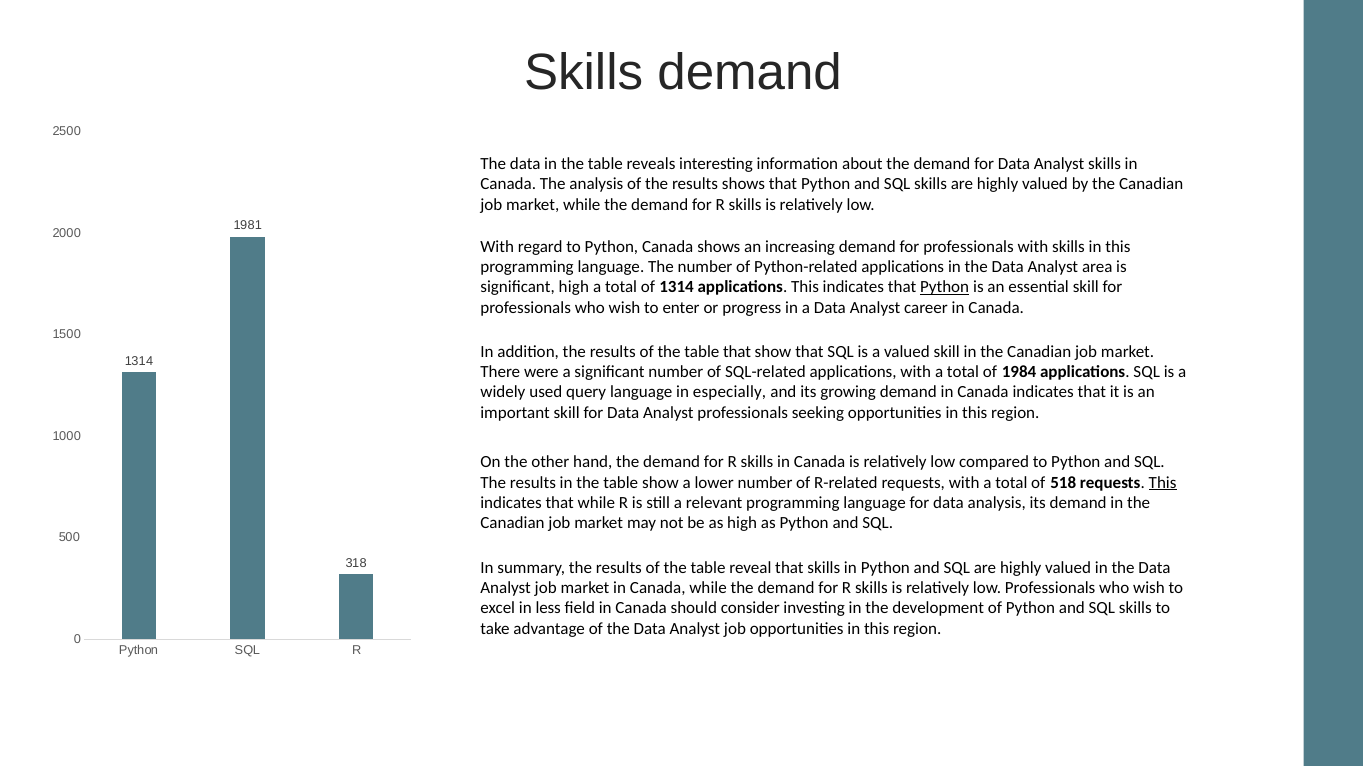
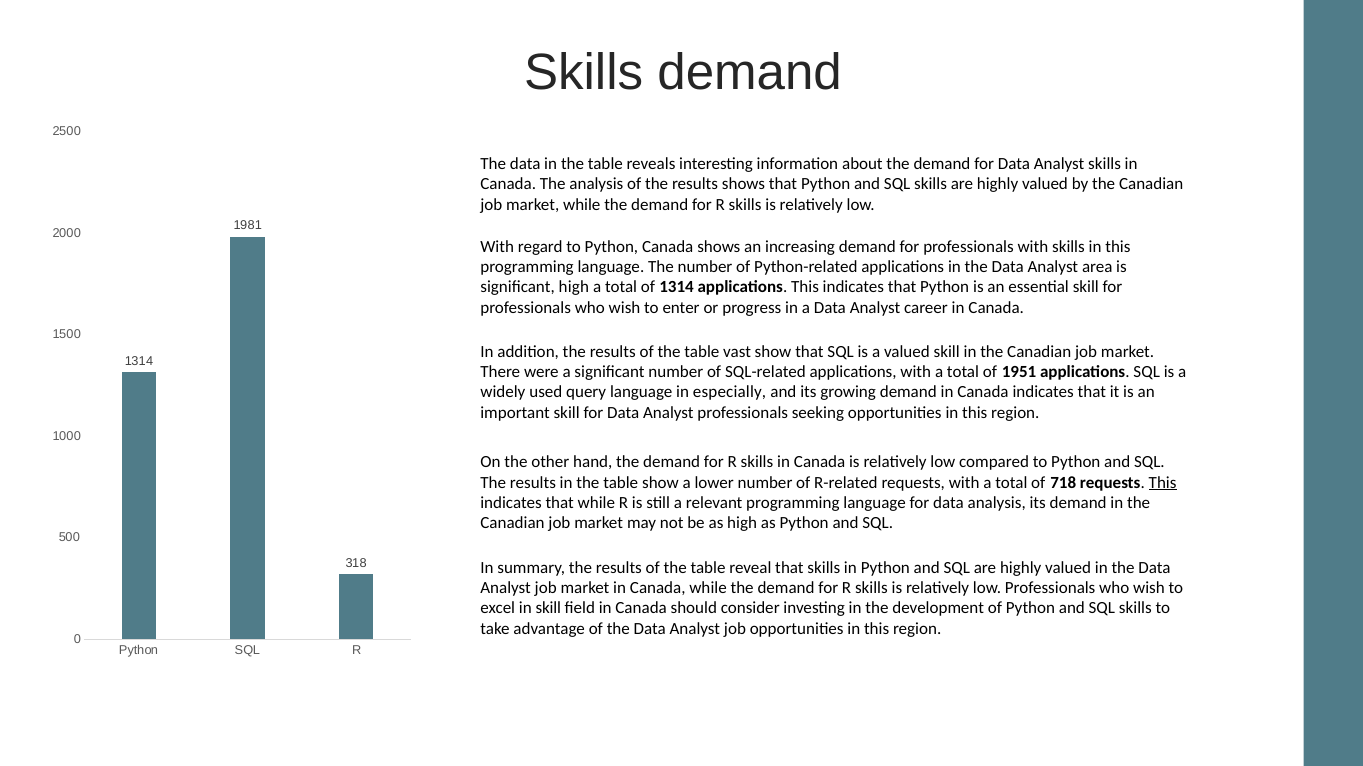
Python underline: present -> none (945, 288)
table that: that -> vast (737, 352)
1984: 1984 -> 1951 (1019, 372)
518: 518 -> 718 (1063, 483)
in less: less -> skill (548, 609)
